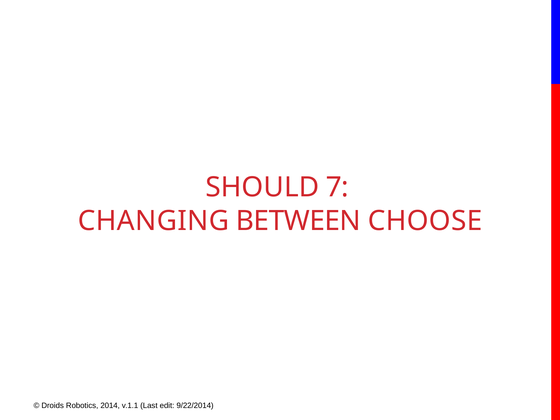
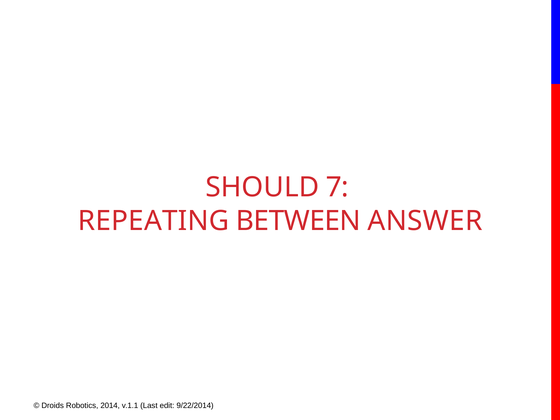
CHANGING: CHANGING -> REPEATING (154, 221)
CHOOSE: CHOOSE -> ANSWER (425, 221)
